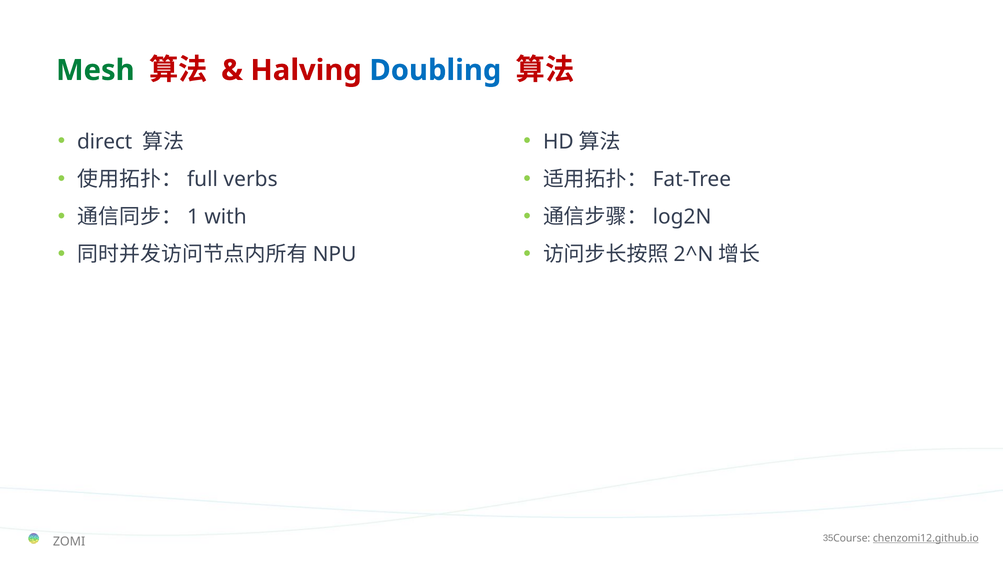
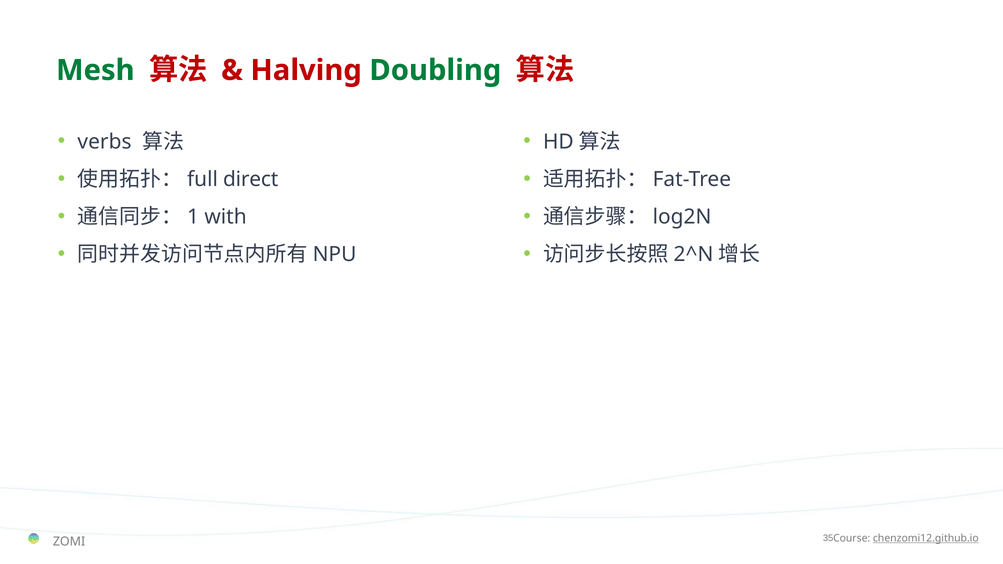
Doubling colour: blue -> green (435, 70)
direct: direct -> verbs (105, 142)
verbs: verbs -> direct (251, 179)
